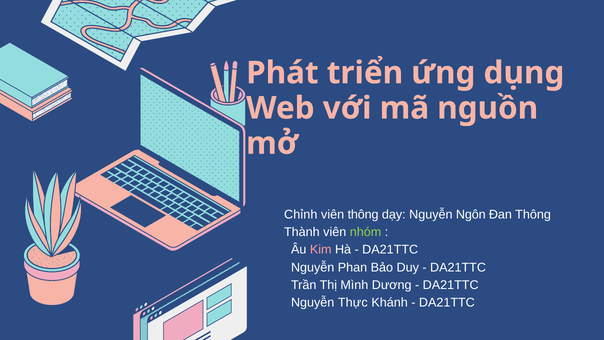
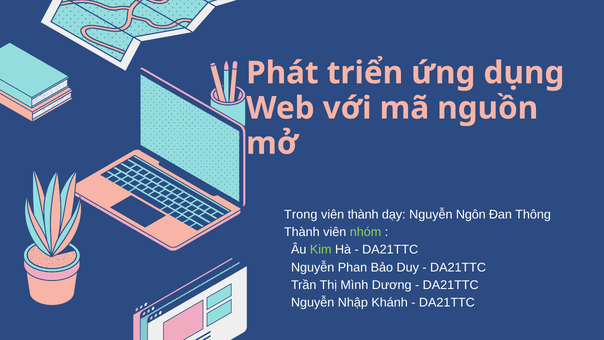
Chỉnh: Chỉnh -> Trong (301, 214)
viên thông: thông -> thành (363, 214)
Kim colour: pink -> light green (321, 250)
Thực: Thực -> Nhập (353, 302)
